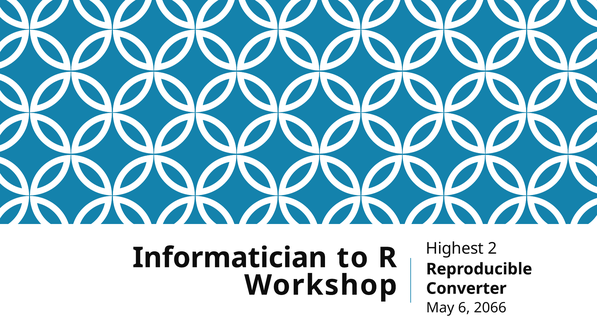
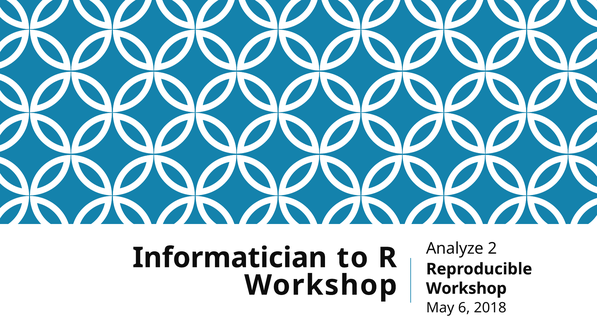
Highest: Highest -> Analyze (455, 248)
Converter: Converter -> Workshop (466, 288)
2066: 2066 -> 2018 (490, 308)
